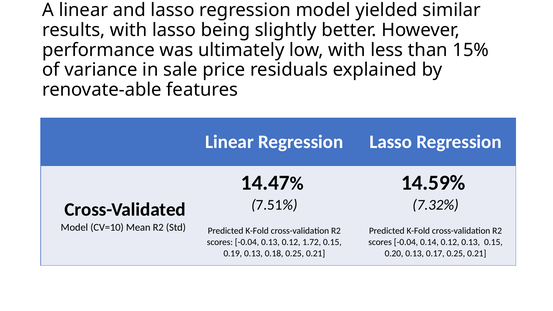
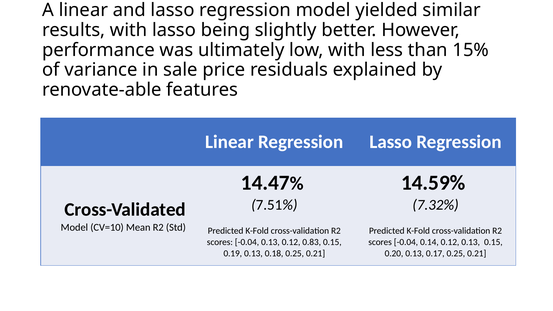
1.72: 1.72 -> 0.83 (312, 242)
